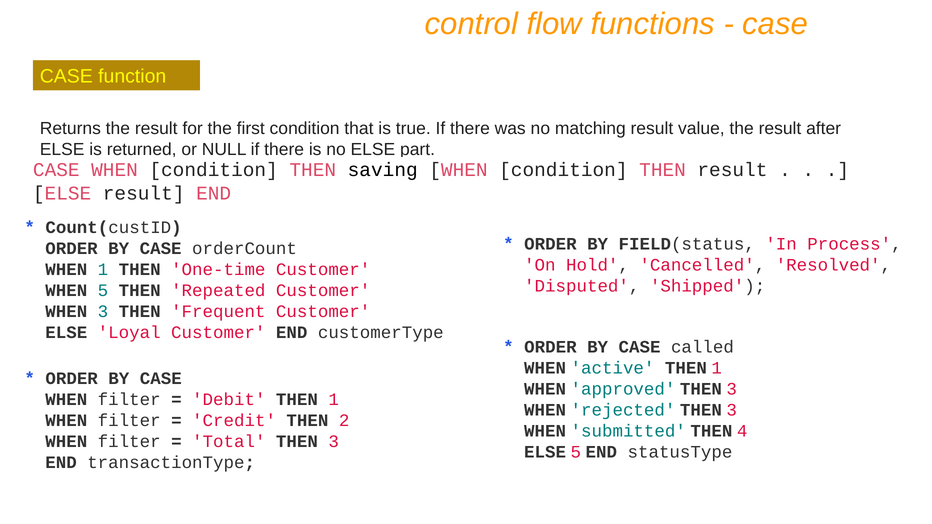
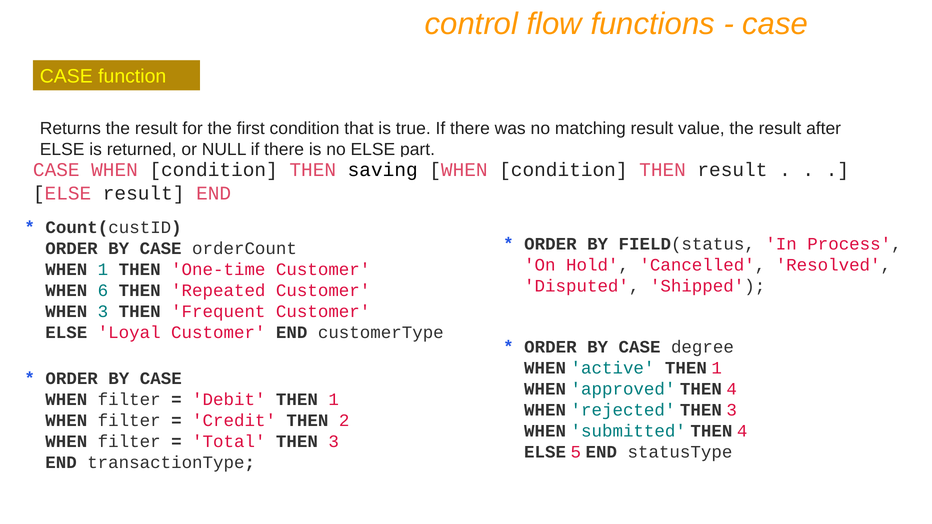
WHEN 5: 5 -> 6 (103, 291)
called: called -> degree (702, 347)
approved THEN 3: 3 -> 4 (732, 389)
